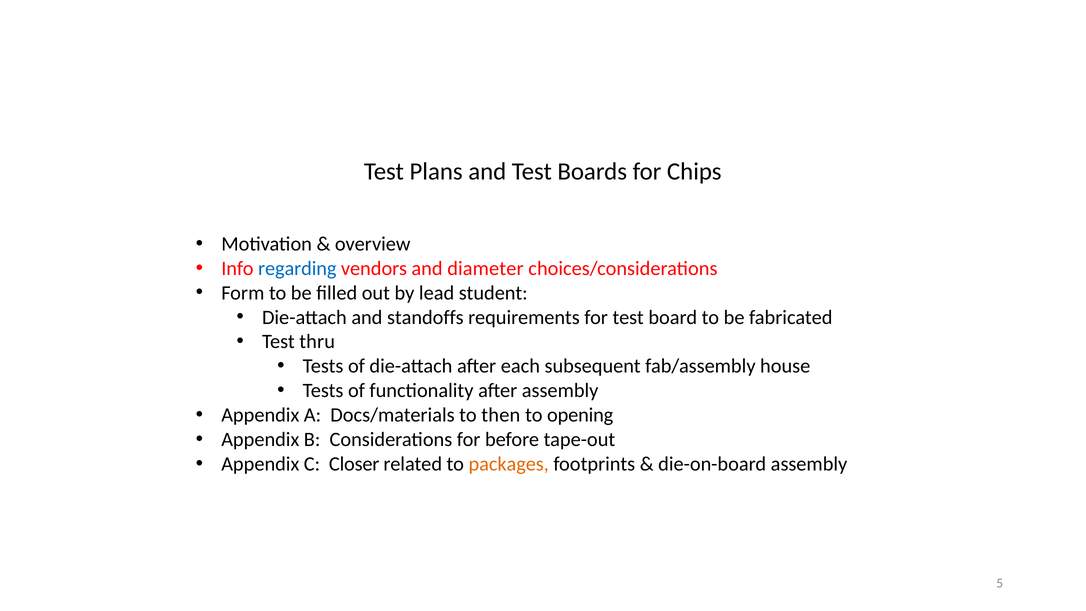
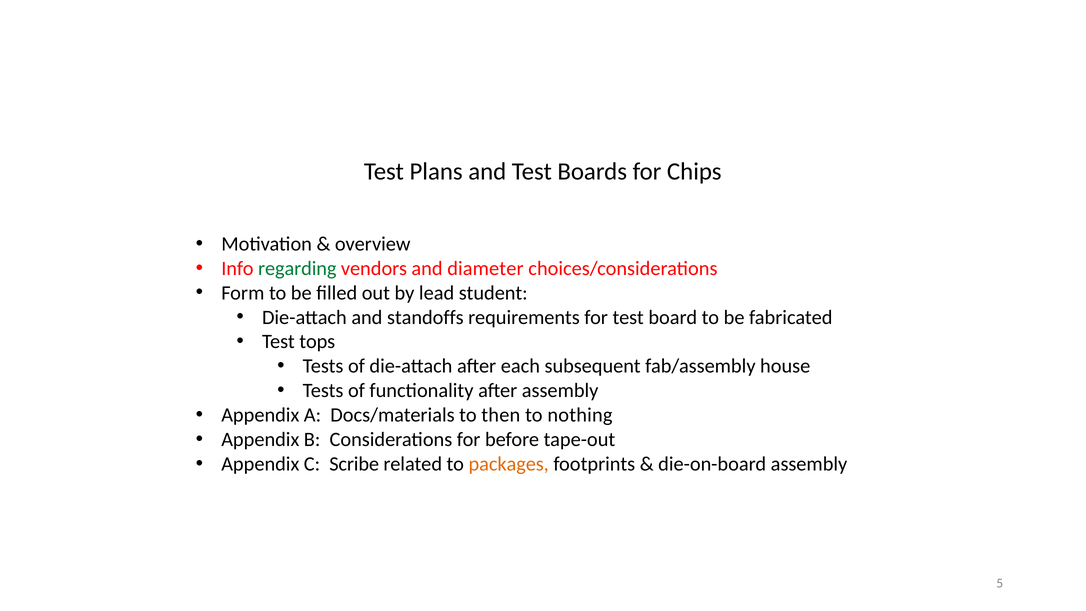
regarding colour: blue -> green (297, 268)
thru: thru -> tops (317, 342)
opening: opening -> nothing (580, 415)
Closer: Closer -> Scribe (354, 464)
